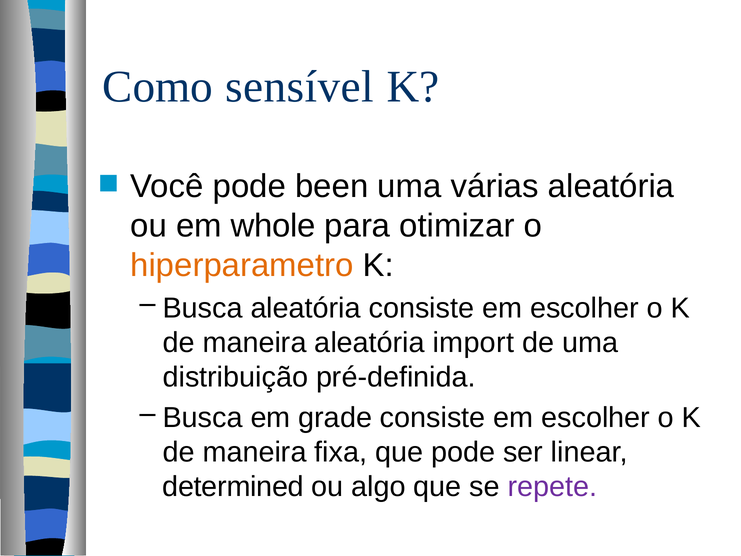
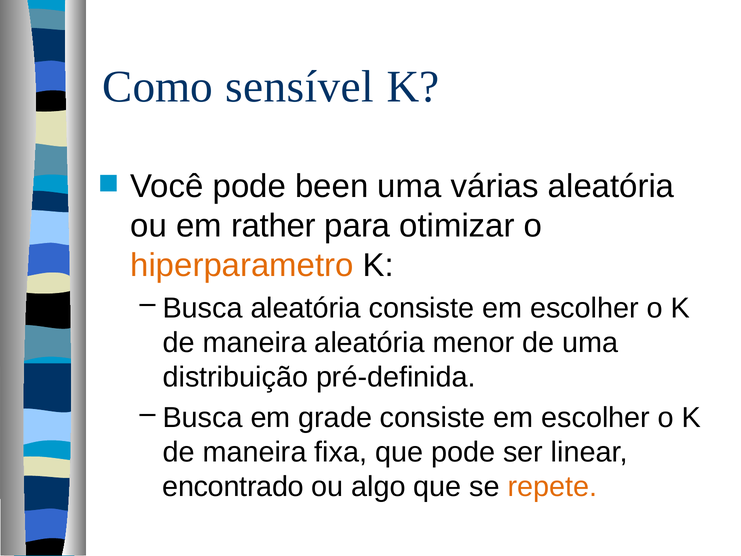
whole: whole -> rather (273, 226)
import: import -> menor (474, 343)
determined: determined -> encontrado (233, 487)
repete colour: purple -> orange (553, 487)
